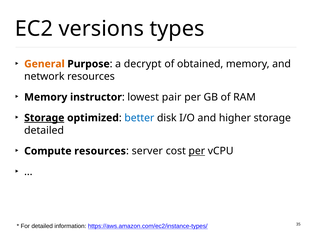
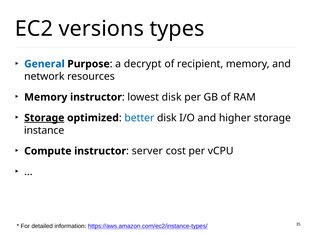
General colour: orange -> blue (44, 64)
obtained: obtained -> recipient (200, 64)
lowest pair: pair -> disk (172, 97)
detailed: detailed -> instance (44, 130)
Compute resources: resources -> instructor (100, 151)
per underline: present -> none (197, 151)
